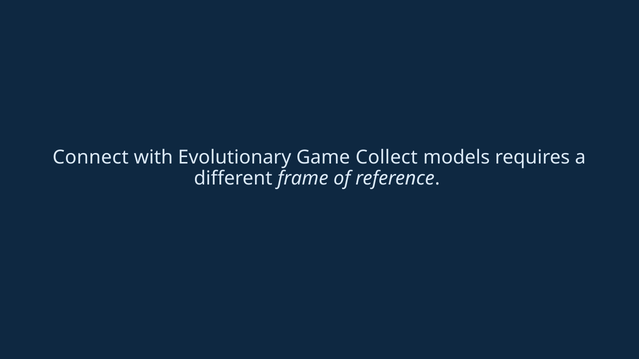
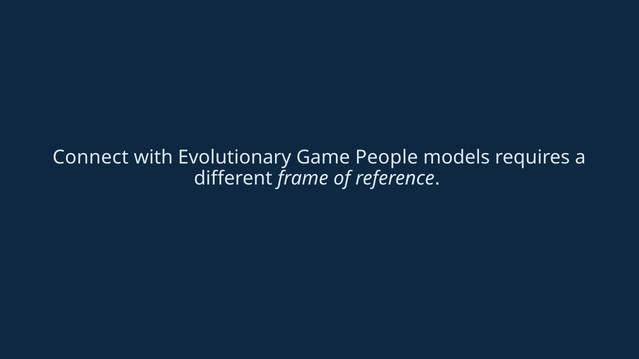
Collect: Collect -> People (387, 158)
